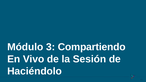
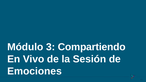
Haciéndolo: Haciéndolo -> Emociones (34, 71)
